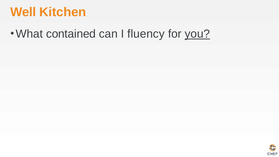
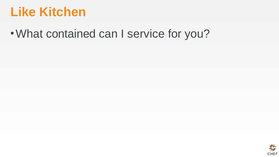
Well: Well -> Like (23, 12)
fluency: fluency -> service (146, 34)
you underline: present -> none (197, 34)
